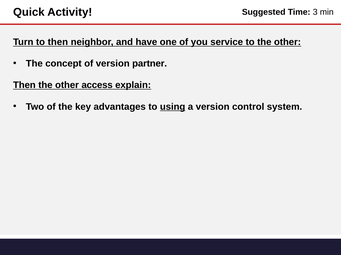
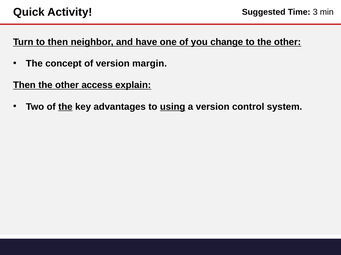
service: service -> change (227, 42)
partner: partner -> margin (150, 64)
the underline: none -> present (65, 107)
